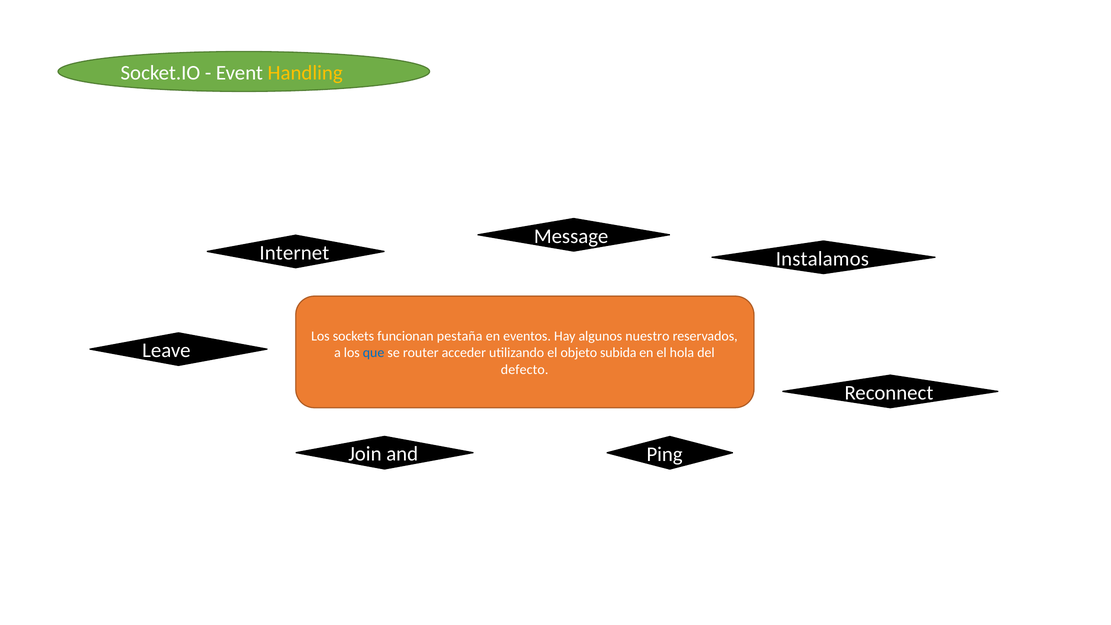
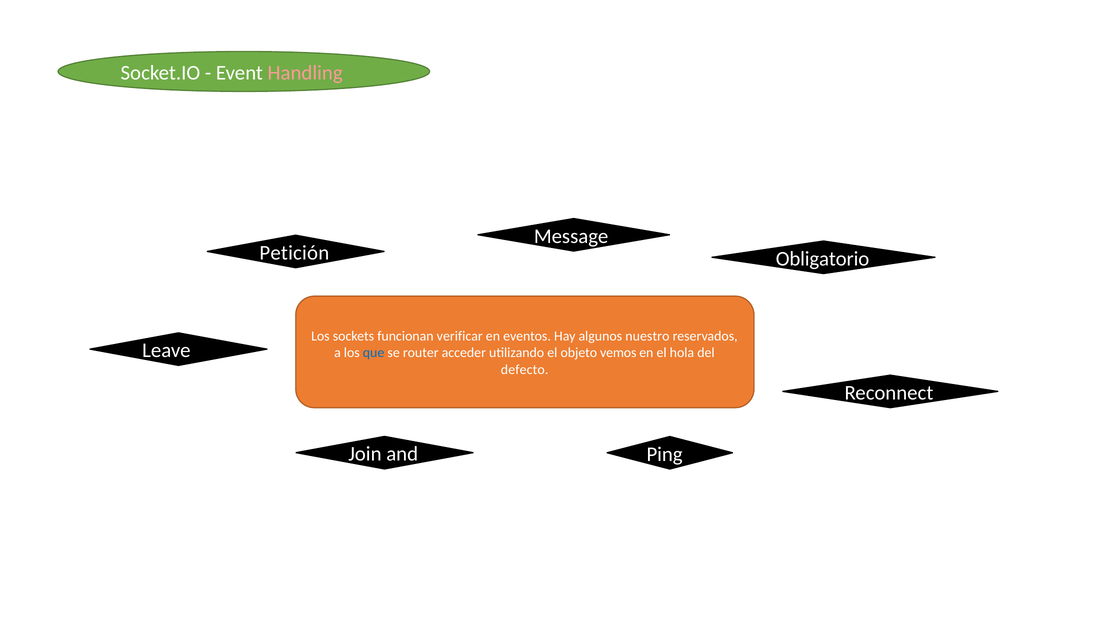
Handling colour: yellow -> pink (305, 73)
Internet: Internet -> Petición (294, 253)
Instalamos: Instalamos -> Obligatorio (823, 259)
pestaña: pestaña -> verificar (460, 336)
subida: subida -> vemos (618, 353)
